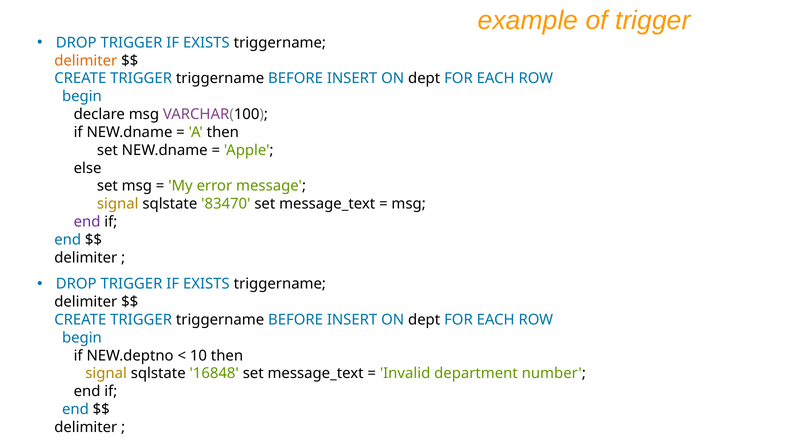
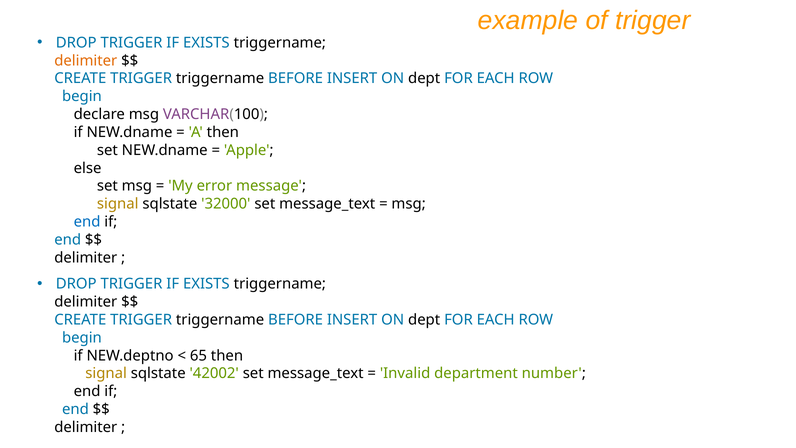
83470: 83470 -> 32000 (226, 204)
end colour: purple -> blue (87, 222)
10: 10 -> 65 (198, 355)
16848: 16848 -> 42002 (214, 373)
